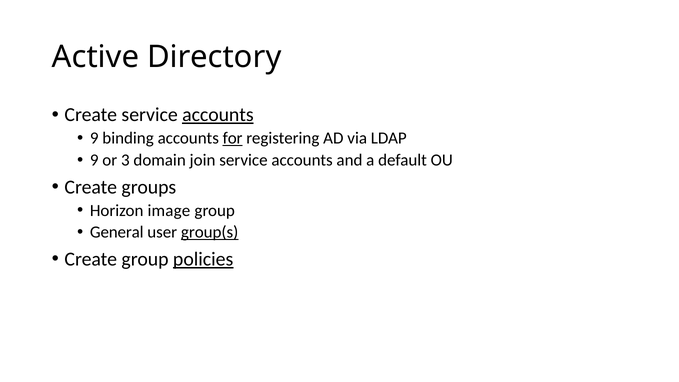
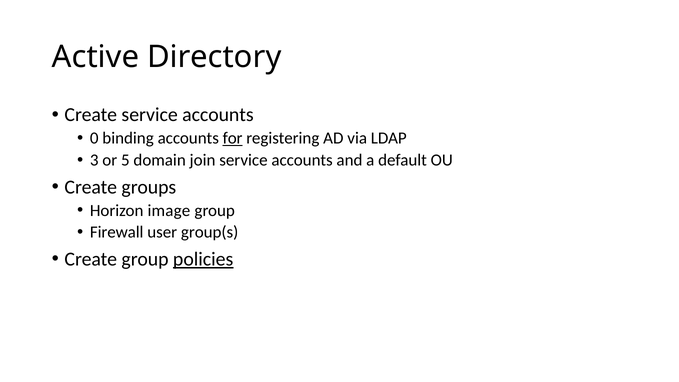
accounts underline: present -> none (218, 115)
9: 9 -> 0 (94, 138)
9: 9 -> 3 (94, 160)
3: 3 -> 5 (125, 160)
General: General -> Firewall (117, 232)
group(s underline: present -> none (210, 232)
